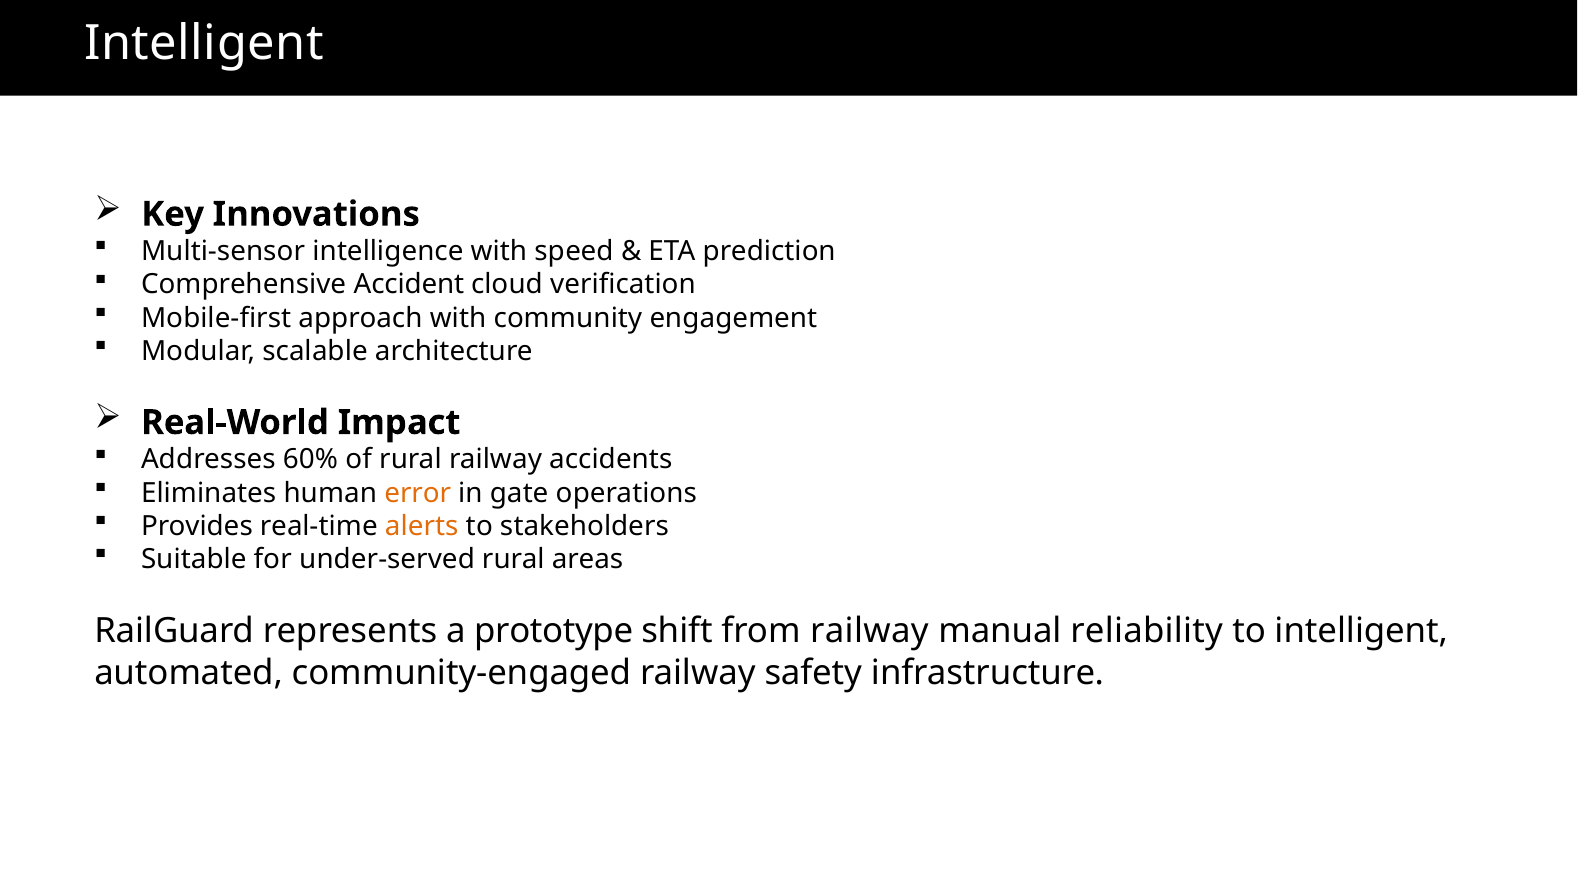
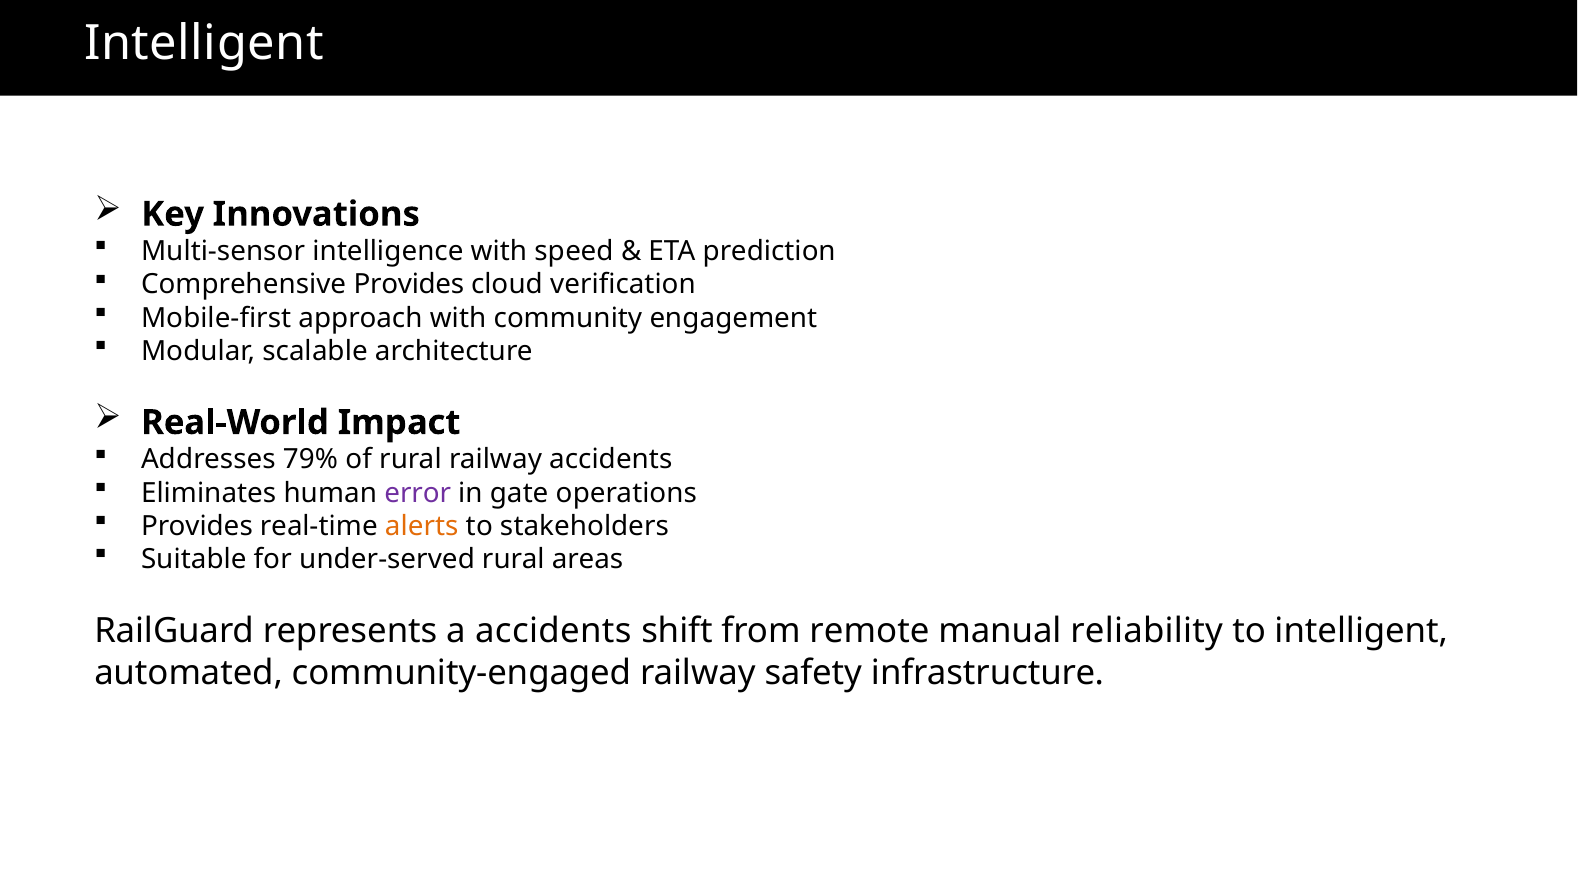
Comprehensive Accident: Accident -> Provides (409, 285)
60%: 60% -> 79% (310, 460)
error colour: orange -> purple (418, 493)
a prototype: prototype -> accidents (553, 631)
from railway: railway -> remote (870, 631)
